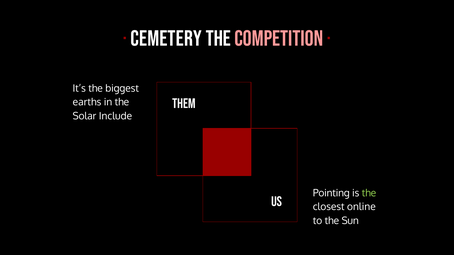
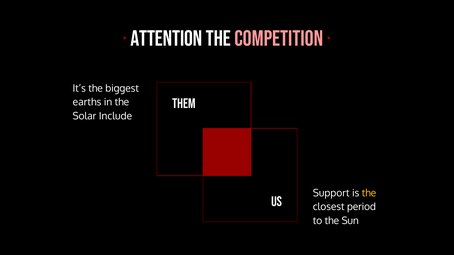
CEMETERY: CEMETERY -> ATTENTION (166, 39)
Pointing: Pointing -> Support (331, 193)
the colour: light green -> yellow (369, 193)
online: online -> period (361, 207)
